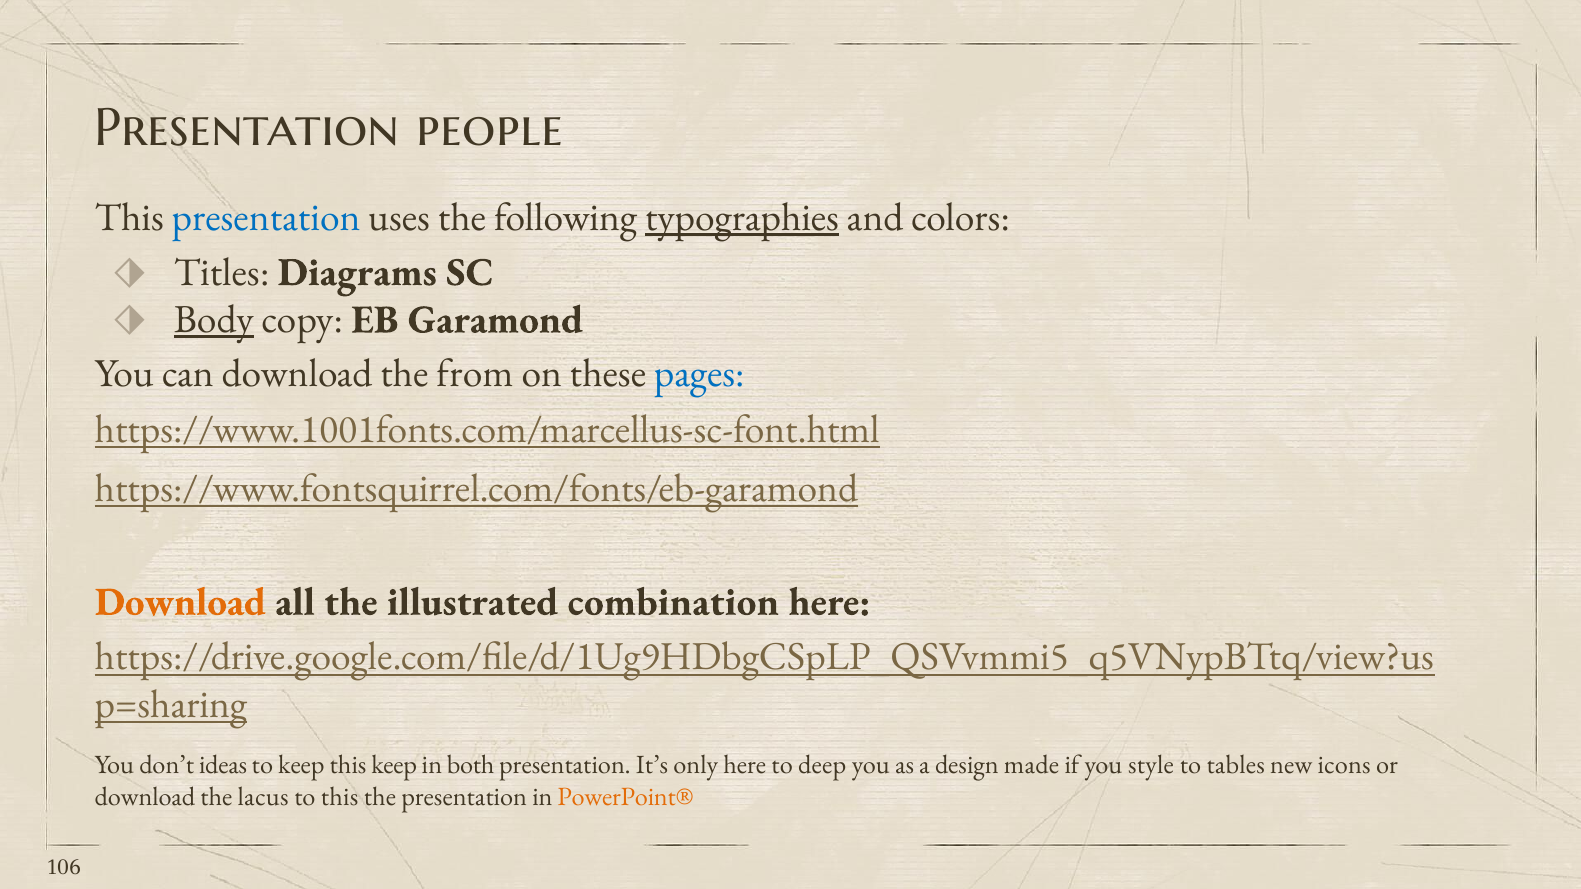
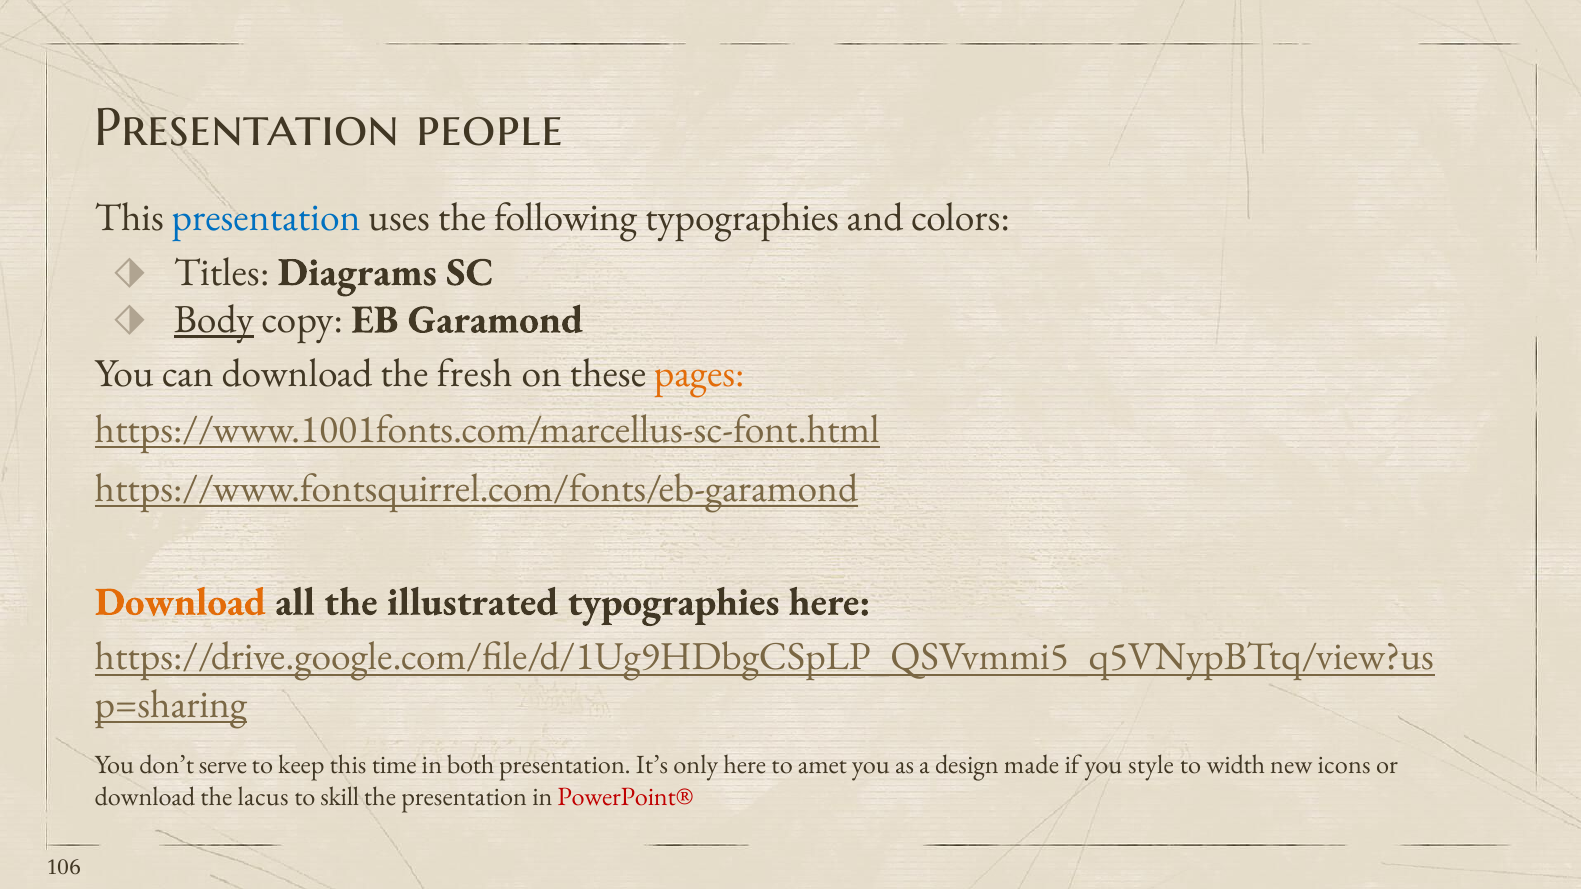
typographies underline: present -> none (742, 218)
from: from -> fresh (475, 374)
pages colour: blue -> orange (699, 374)
illustrated combination: combination -> typographies (674, 602)
ideas: ideas -> serve (223, 765)
this keep: keep -> time (394, 765)
deep: deep -> amet (822, 765)
tables: tables -> width (1236, 765)
to this: this -> skill (340, 797)
PowerPoint® colour: orange -> red (625, 797)
